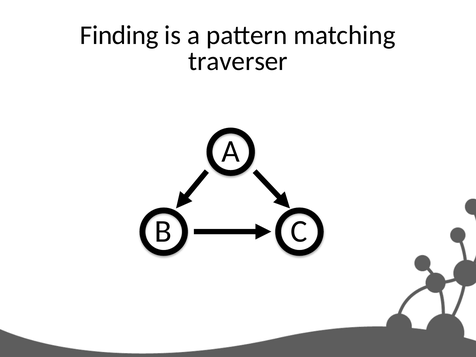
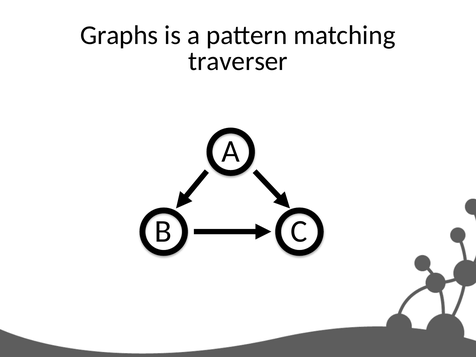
Finding: Finding -> Graphs (119, 35)
